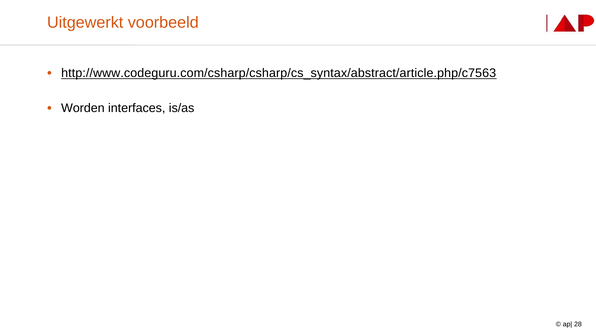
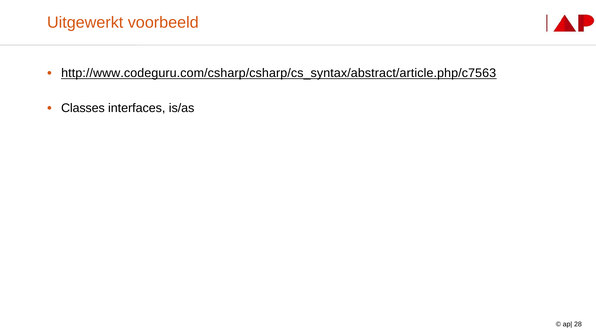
Worden: Worden -> Classes (83, 108)
